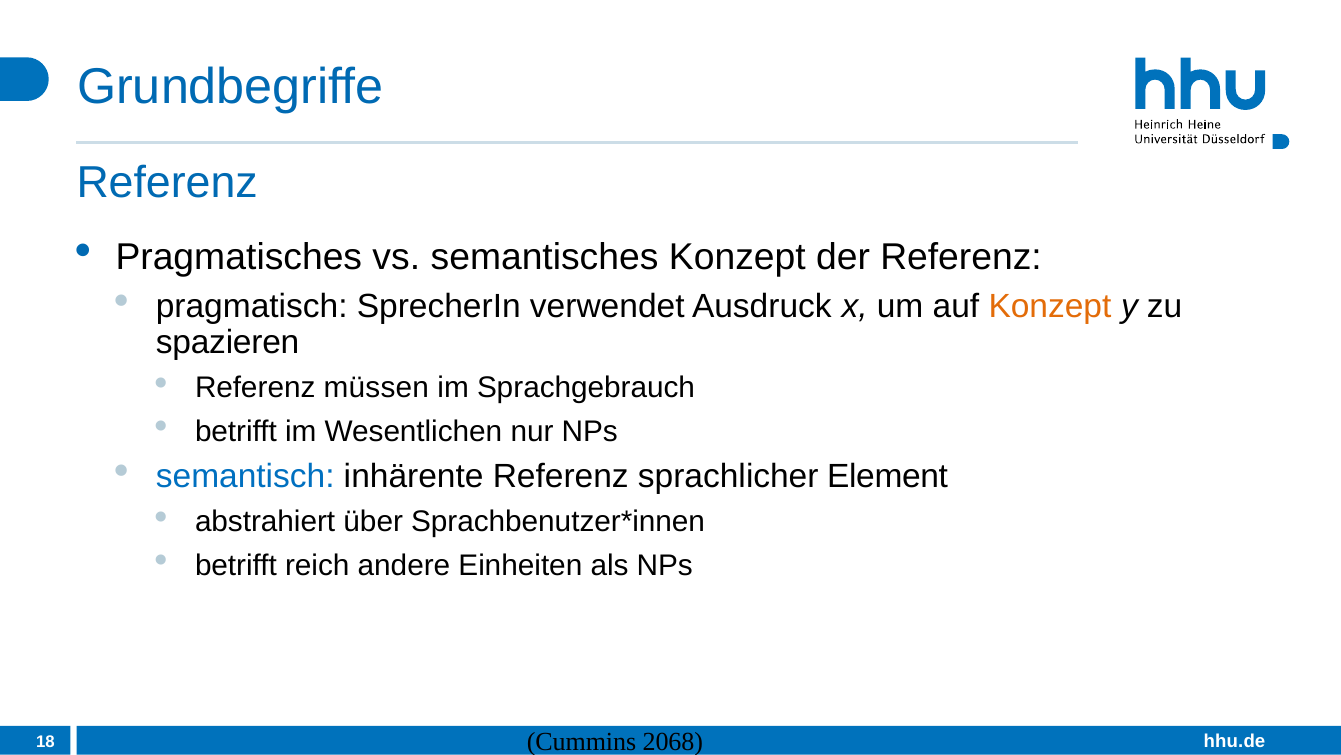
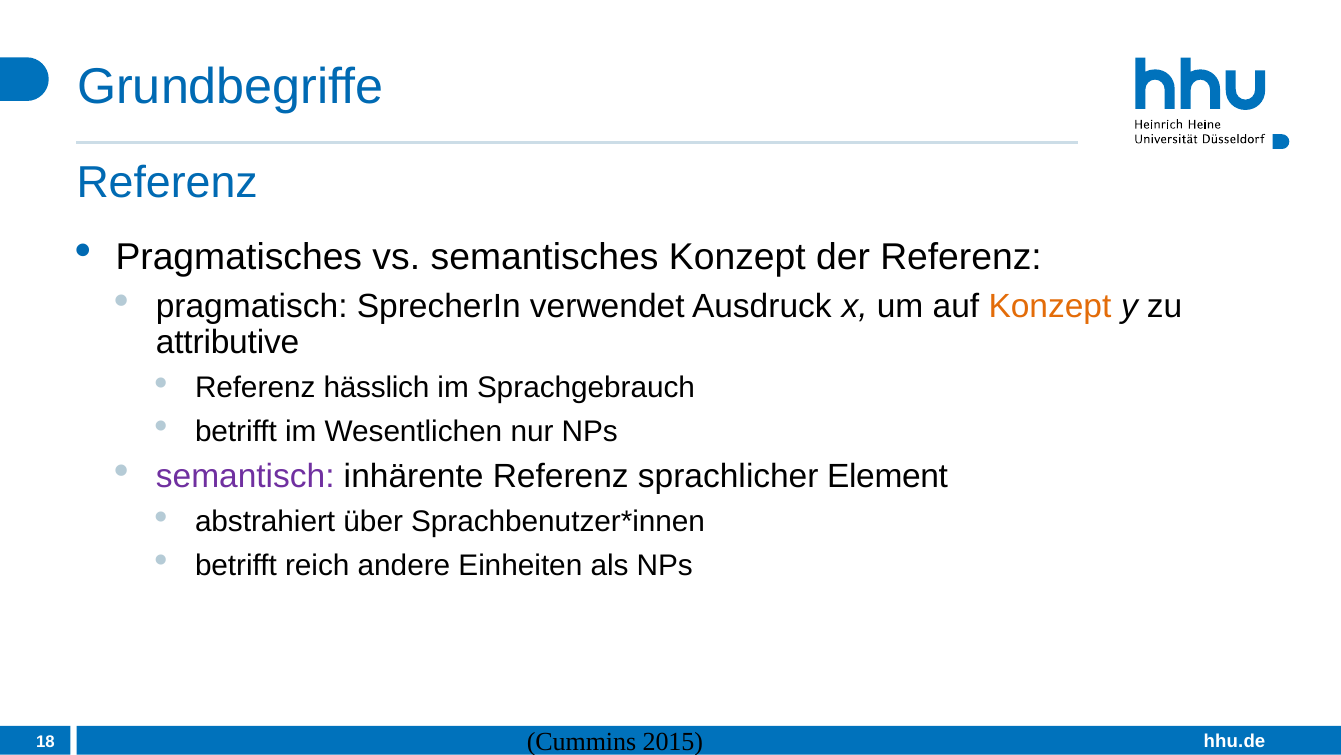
spazieren: spazieren -> attributive (228, 343)
müssen: müssen -> hässlich (377, 388)
semantisch colour: blue -> purple (245, 477)
2068: 2068 -> 2015 (673, 742)
